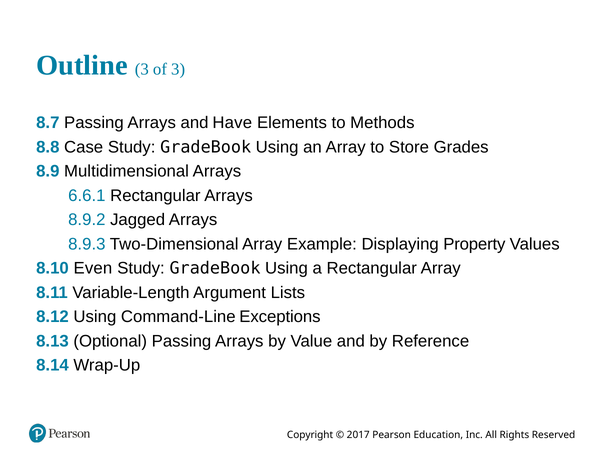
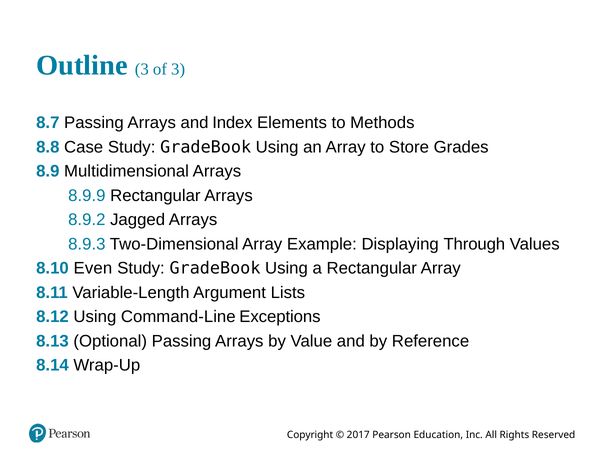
Have: Have -> Index (232, 123)
6.6.1: 6.6.1 -> 8.9.9 (87, 196)
Property: Property -> Through (474, 244)
